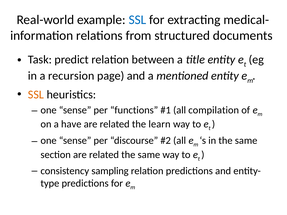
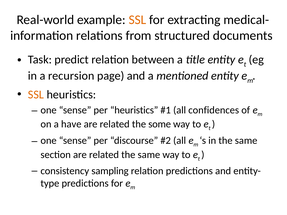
SSL colour: blue -> orange (137, 20)
per functions: functions -> heuristics (134, 110)
compilation: compilation -> confidences (214, 110)
learn: learn -> some (160, 124)
